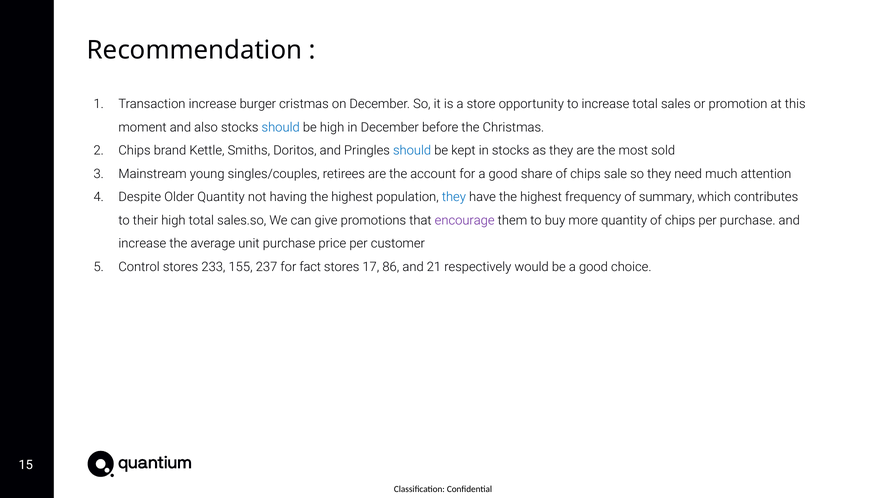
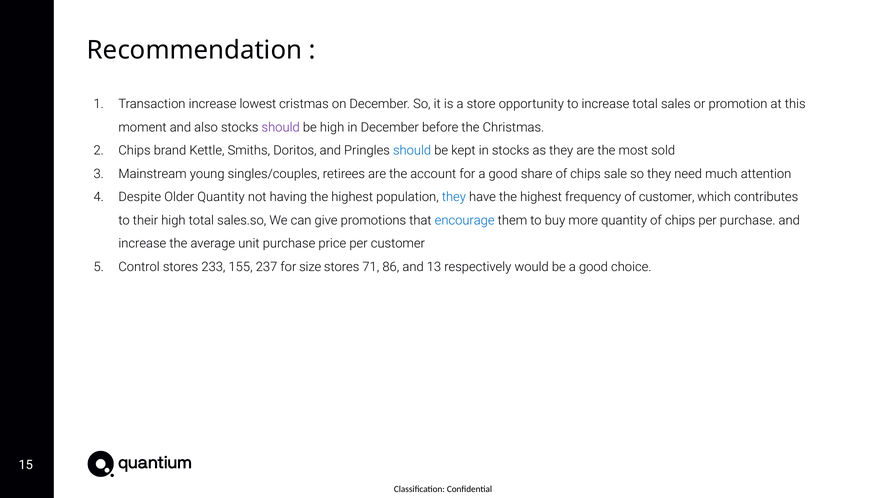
burger: burger -> lowest (258, 104)
should colour: blue -> purple (281, 128)
of summary: summary -> customer (667, 197)
encourage colour: purple -> blue (465, 221)
fact: fact -> size (310, 267)
17: 17 -> 71 (371, 267)
21: 21 -> 13 (434, 267)
